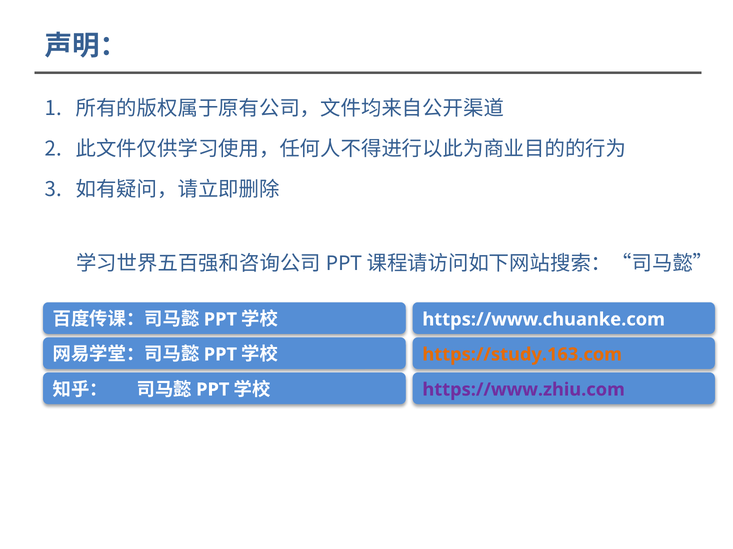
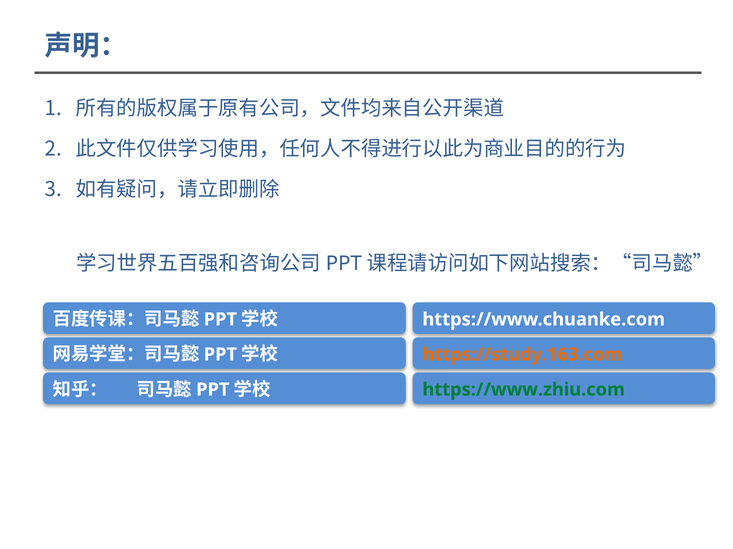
https://www.zhiu.com colour: purple -> green (524, 390)
